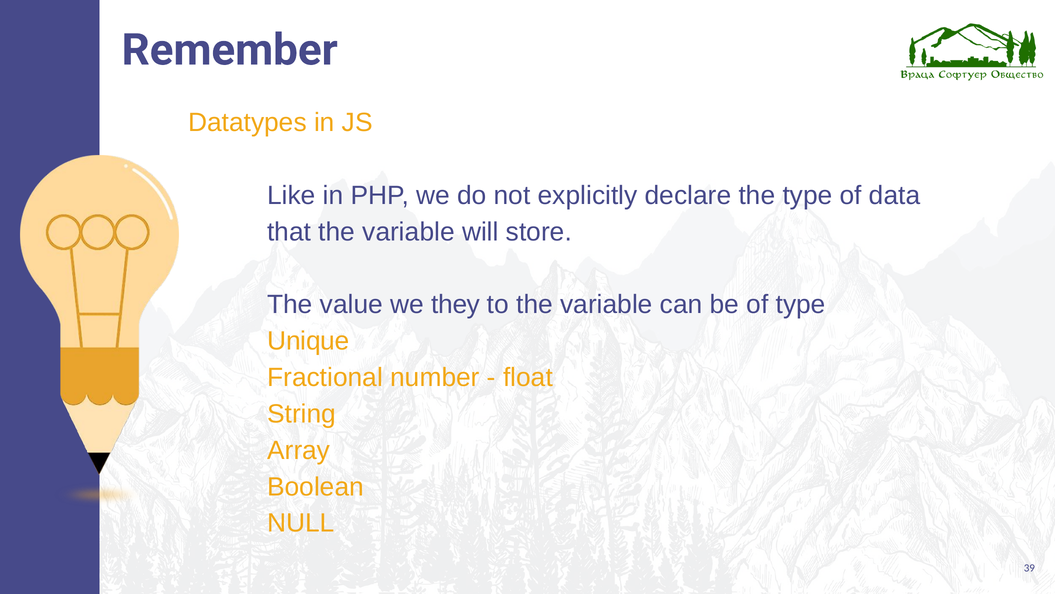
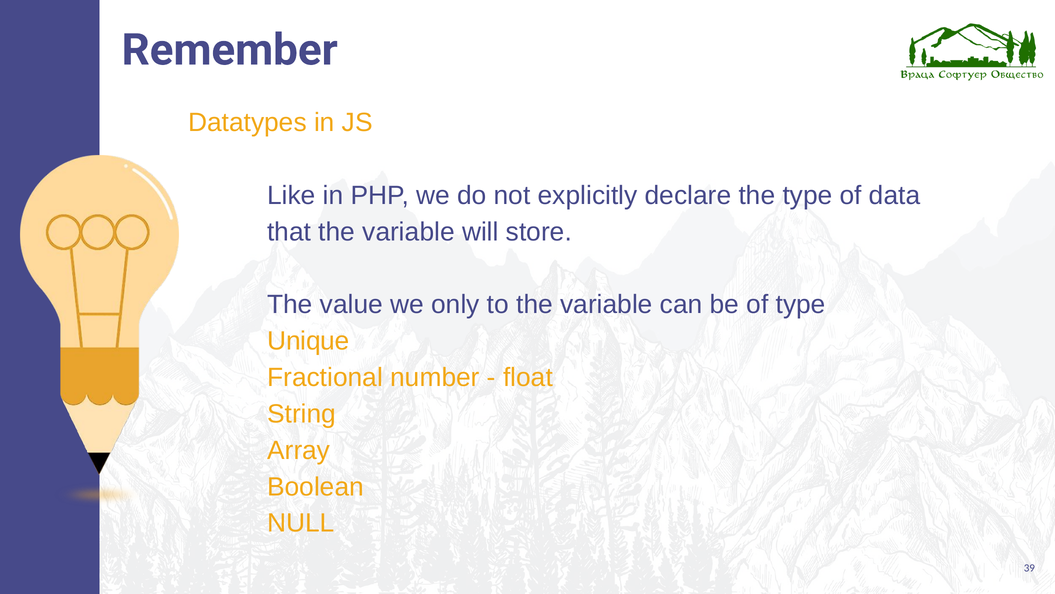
they: they -> only (455, 304)
